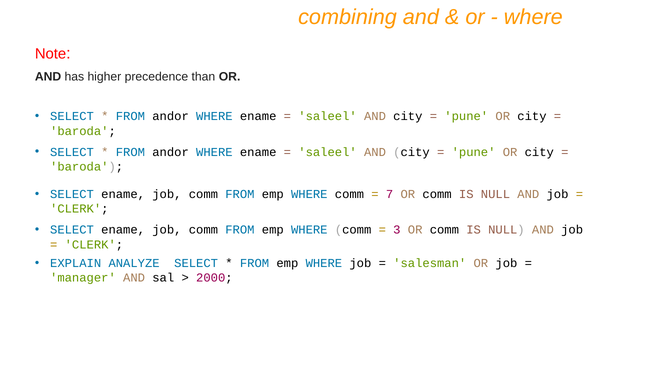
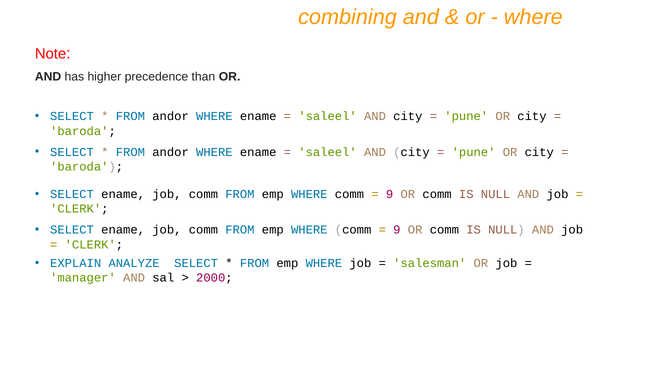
7: 7 -> 9 (390, 194)
3: 3 -> 9 (397, 230)
